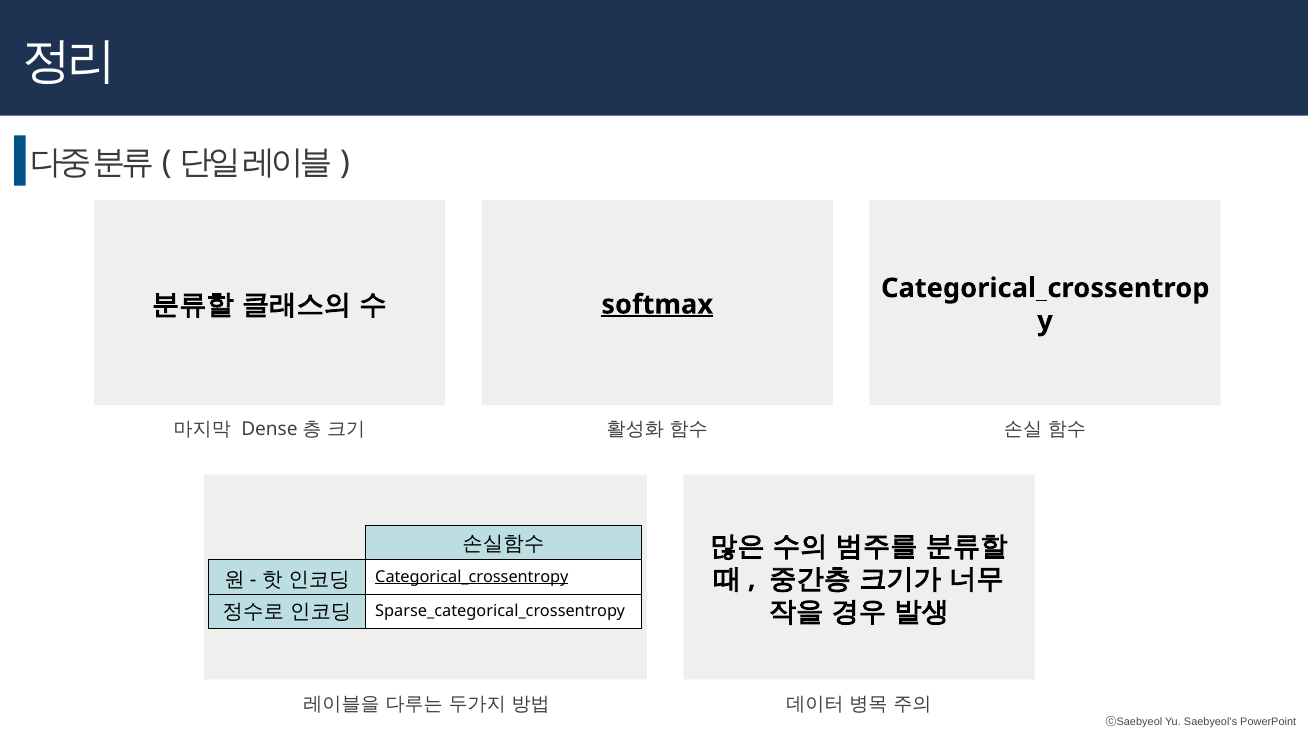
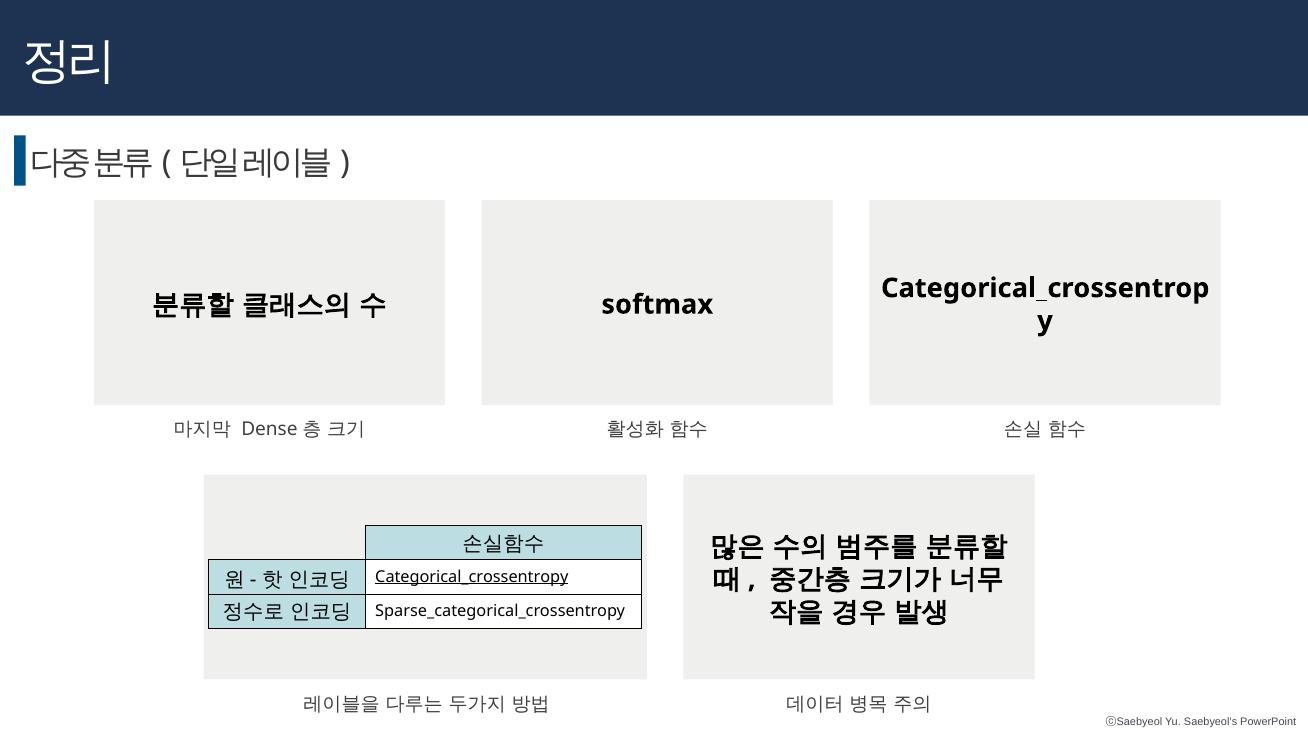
softmax underline: present -> none (657, 304)
